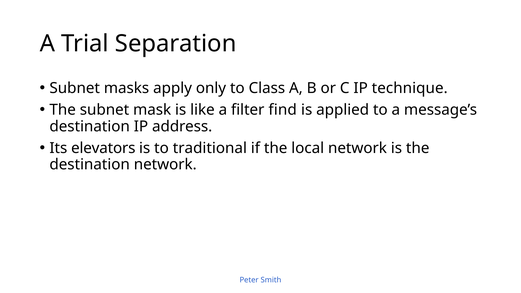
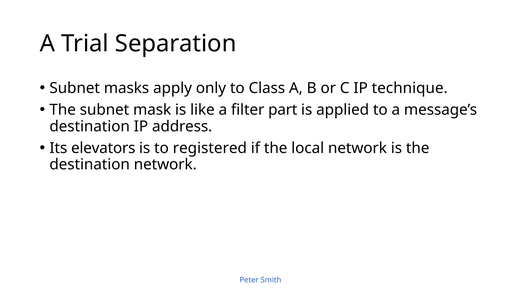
find: find -> part (283, 110)
traditional: traditional -> registered (210, 148)
